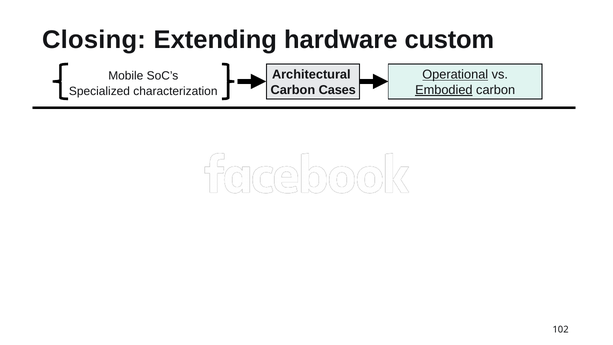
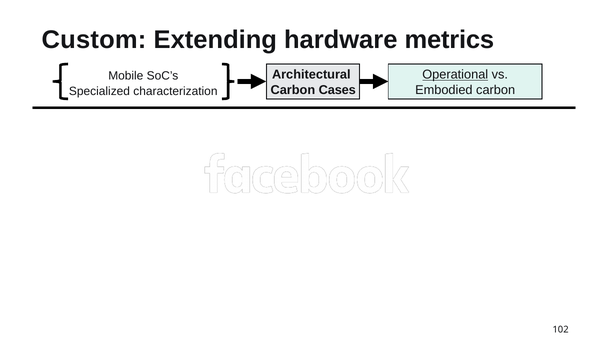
Closing: Closing -> Custom (94, 40)
custom: custom -> metrics (449, 40)
Embodied underline: present -> none (444, 90)
